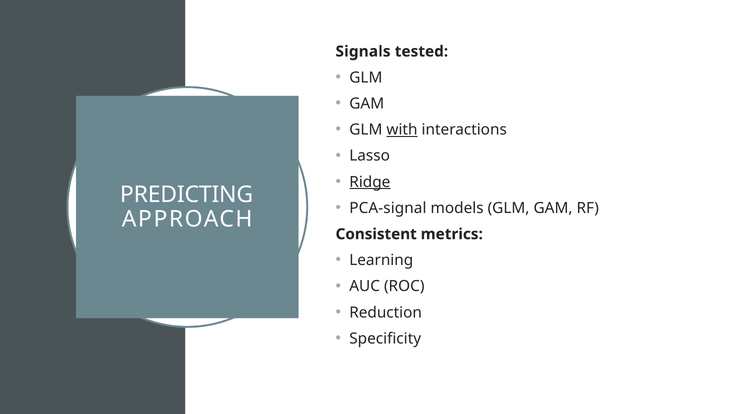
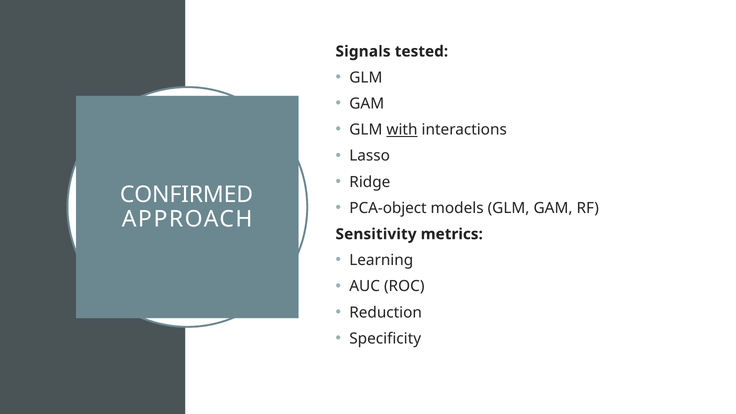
Ridge underline: present -> none (370, 182)
PREDICTING: PREDICTING -> CONFIRMED (187, 194)
PCA-signal: PCA-signal -> PCA-object (388, 208)
Consistent: Consistent -> Sensitivity (376, 234)
